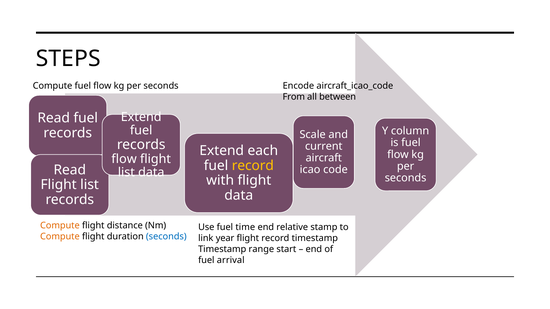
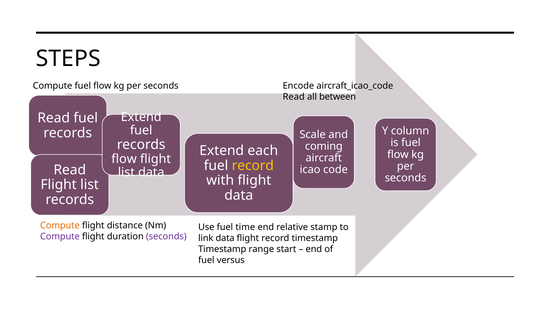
From: From -> Read (294, 97)
current: current -> coming (324, 146)
Compute colour: orange -> purple (60, 237)
seconds colour: blue -> purple (166, 237)
link year: year -> data (225, 238)
arrival: arrival -> versus (231, 260)
